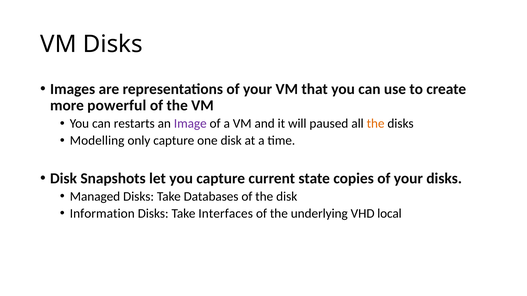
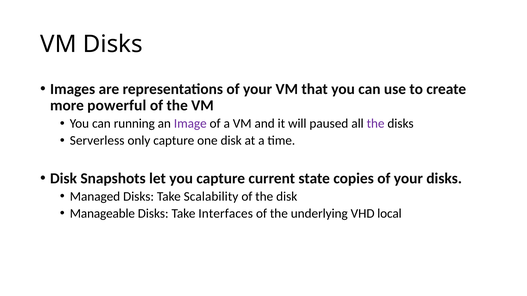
restarts: restarts -> running (134, 124)
the colour: orange -> purple (376, 124)
Modelling: Modelling -> Serverless (97, 141)
Databases: Databases -> Scalability (211, 197)
Information: Information -> Manageable (102, 214)
